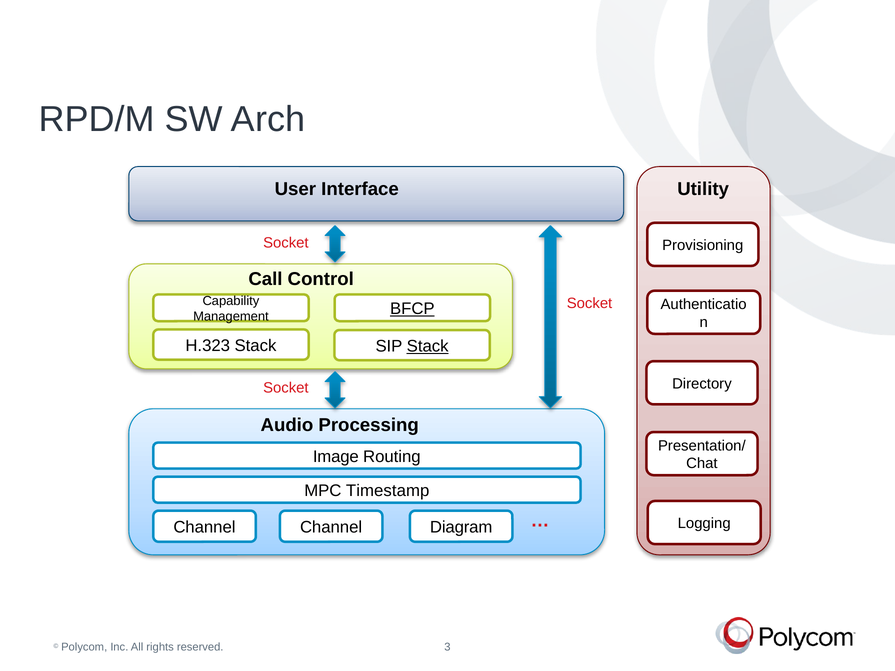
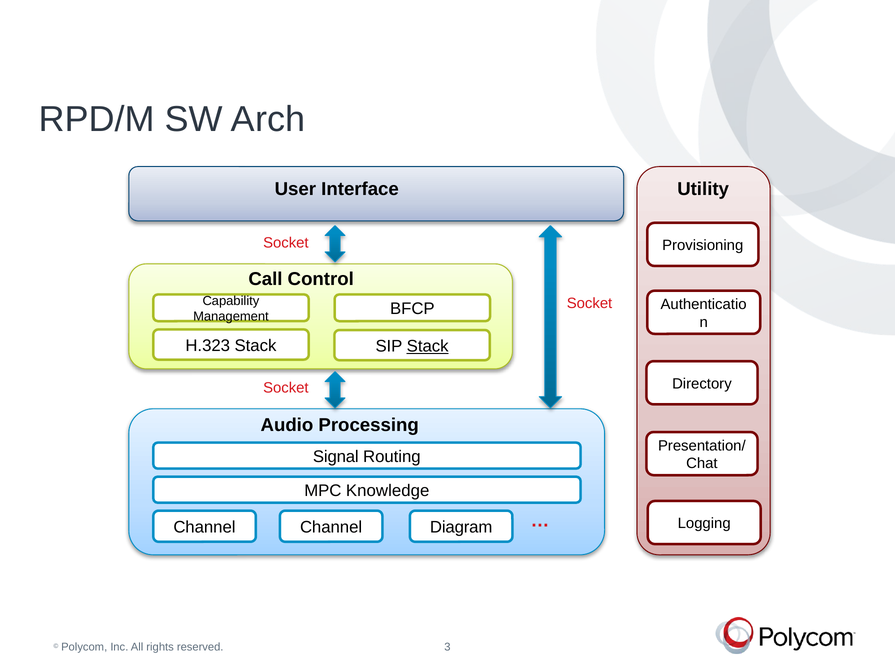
BFCP underline: present -> none (412, 309)
Image: Image -> Signal (336, 457)
Timestamp: Timestamp -> Knowledge (388, 491)
